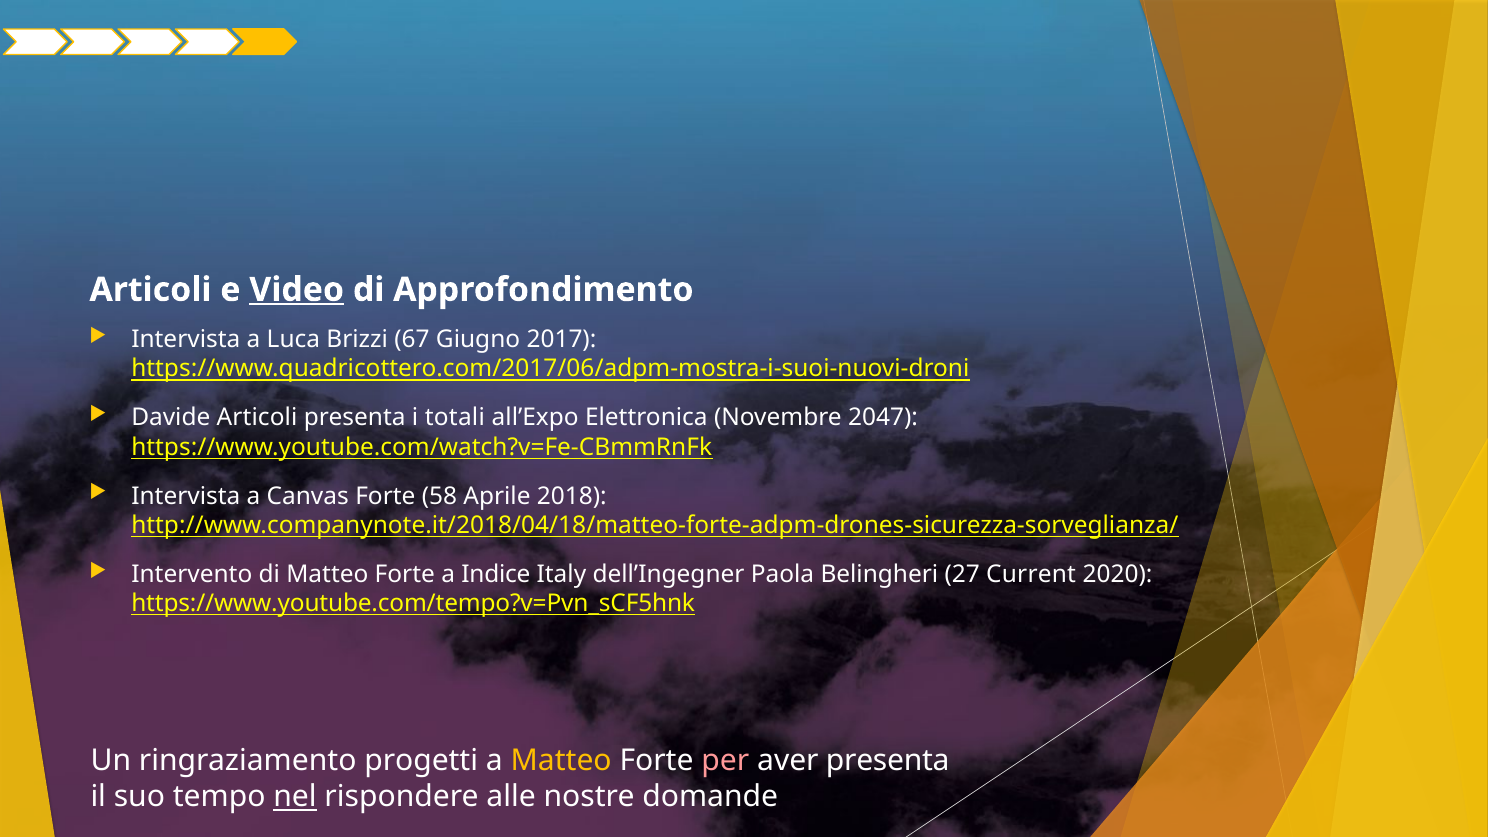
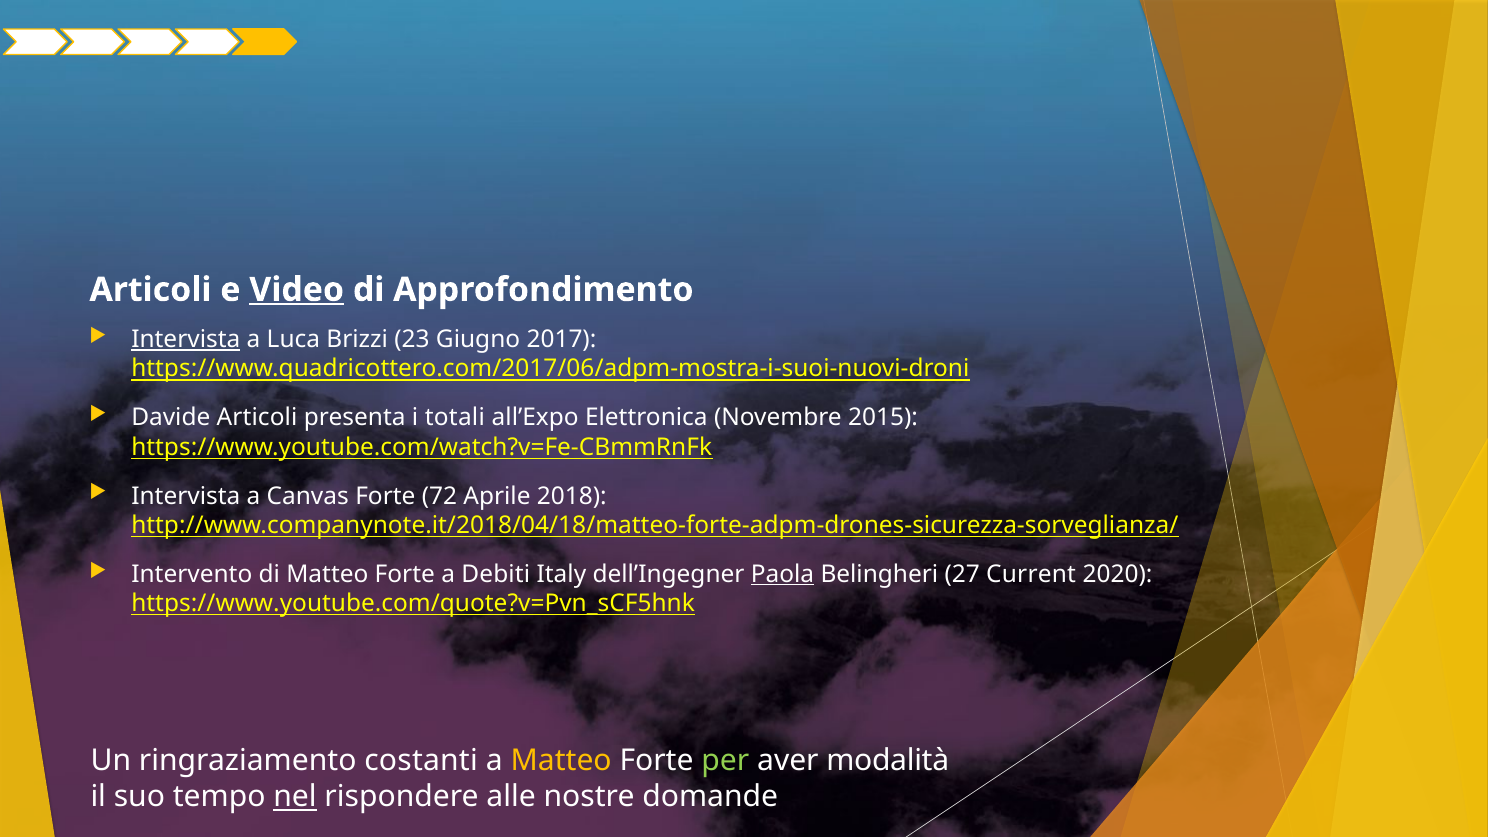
Intervista underline: none -> present (186, 340)
67: 67 -> 23 (412, 340)
2047: 2047 -> 2015 (883, 418)
58: 58 -> 72 (439, 496)
Indice: Indice -> Debiti (496, 574)
Paola underline: none -> present (782, 574)
https://www.youtube.com/tempo?v=Pvn_sCF5hnk: https://www.youtube.com/tempo?v=Pvn_sCF5hnk -> https://www.youtube.com/quote?v=Pvn_sCF5hnk (413, 603)
progetti: progetti -> costanti (421, 761)
per colour: pink -> light green (725, 761)
aver presenta: presenta -> modalità (888, 761)
